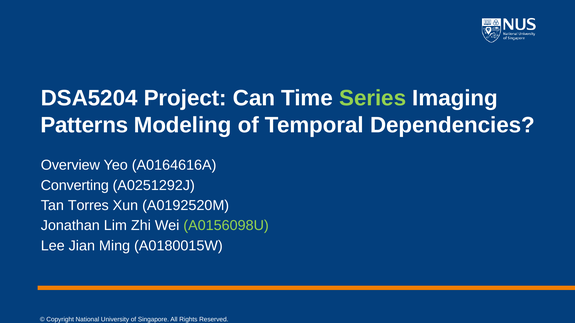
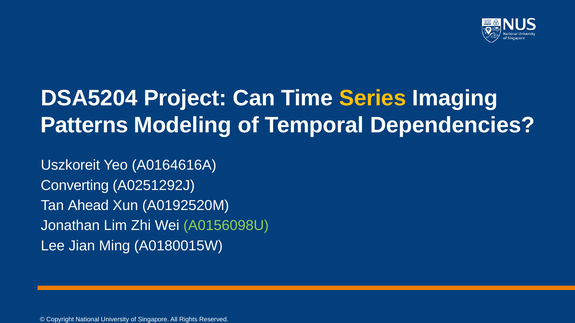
Series colour: light green -> yellow (373, 98)
Overview: Overview -> Uszkoreit (70, 165)
Torres: Torres -> Ahead (88, 206)
